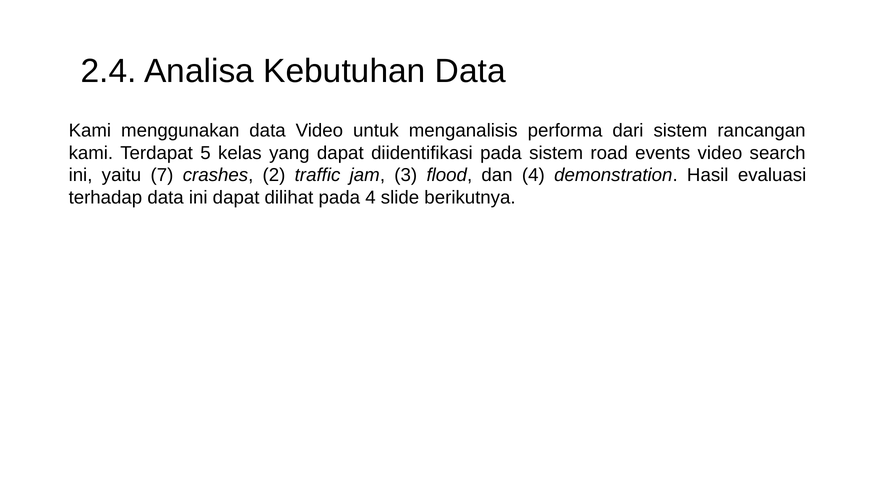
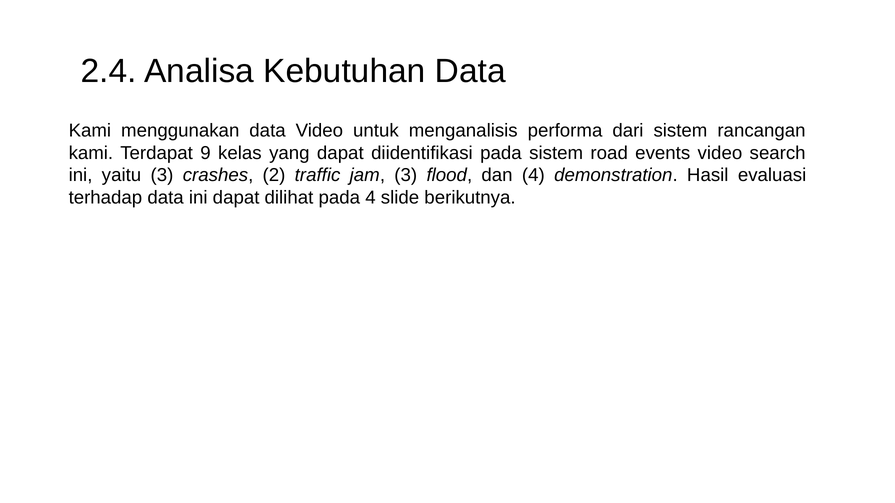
5: 5 -> 9 (205, 153)
yaitu 7: 7 -> 3 (162, 175)
